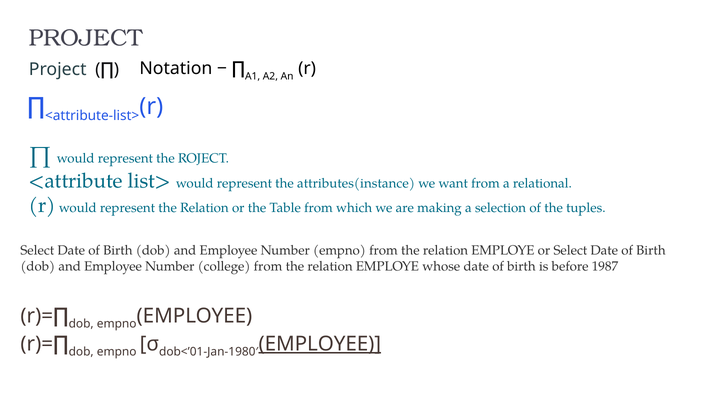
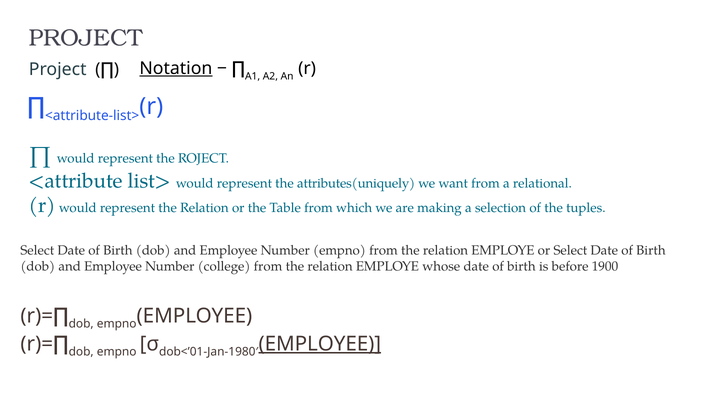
Notation underline: none -> present (176, 68)
attributes(instance: attributes(instance -> attributes(uniquely (356, 183)
1987: 1987 -> 1900 (605, 266)
